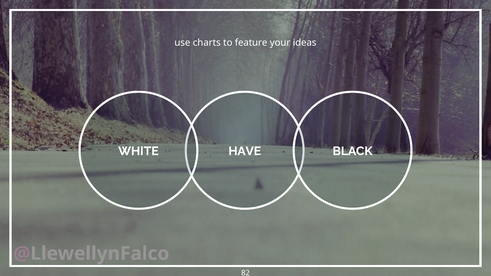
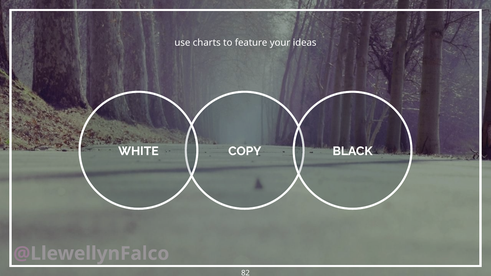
HAVE: HAVE -> COPY (245, 151)
